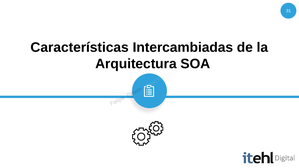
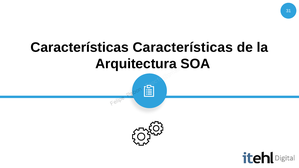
Características Intercambiadas: Intercambiadas -> Características (183, 47)
